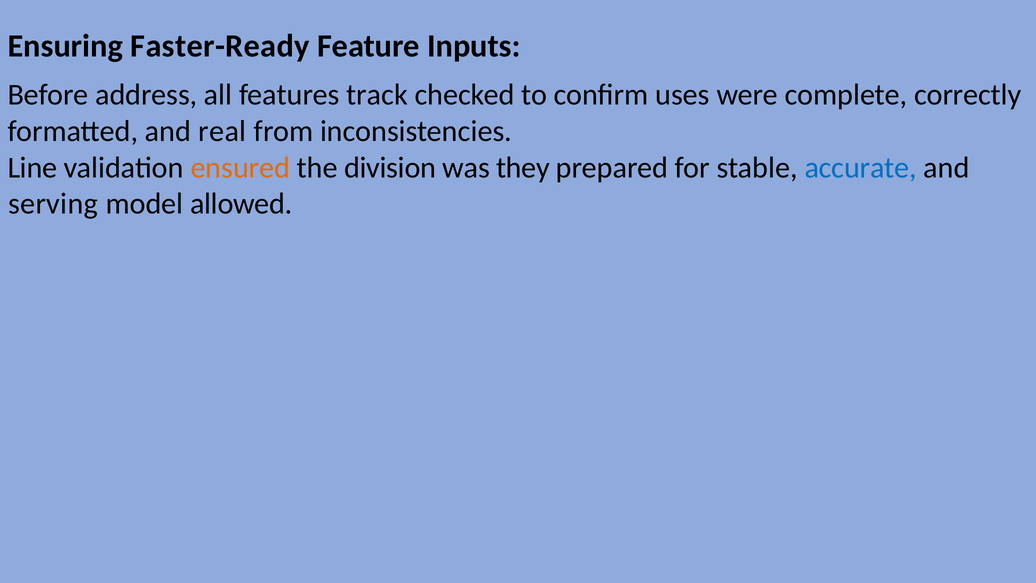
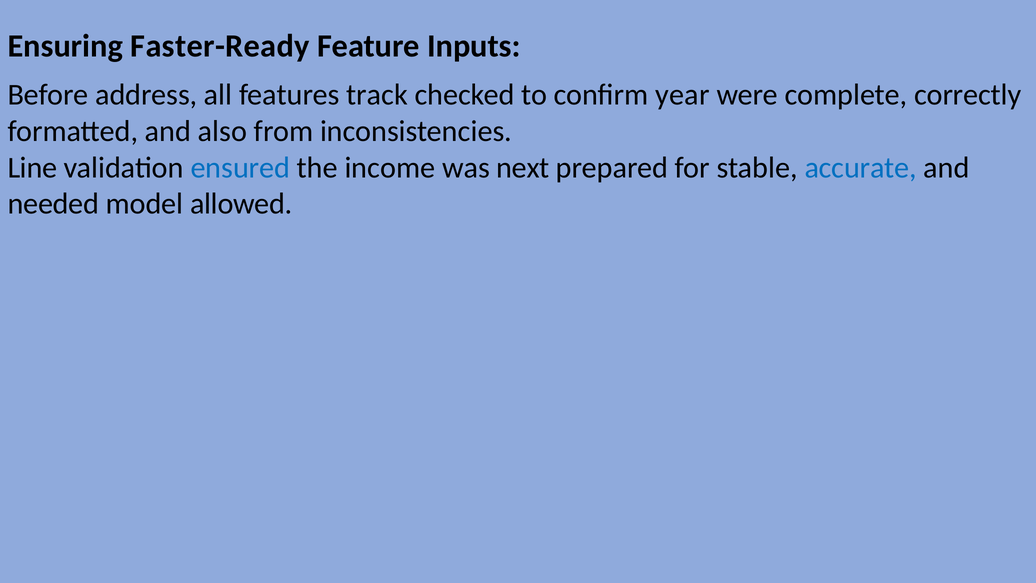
uses: uses -> year (682, 95)
real: real -> also (222, 131)
ensured colour: orange -> blue (240, 167)
division: division -> income (390, 167)
they: they -> next (523, 167)
serving: serving -> needed (53, 204)
